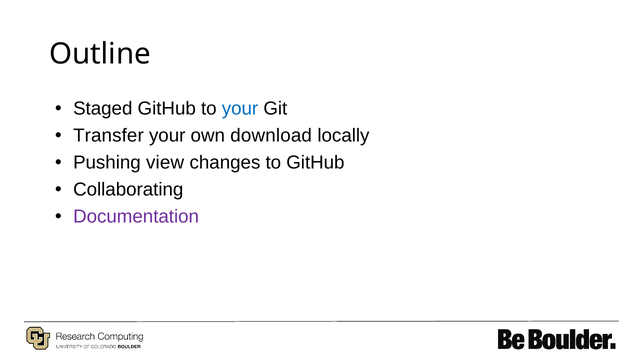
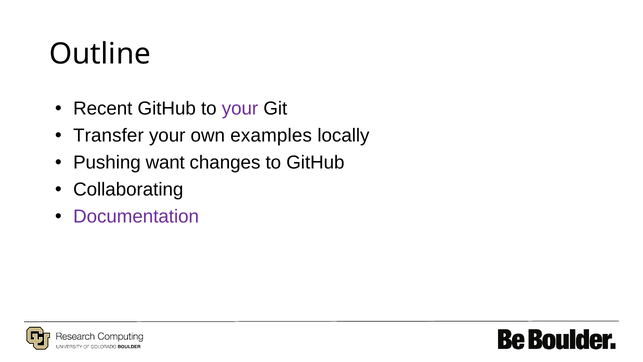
Staged: Staged -> Recent (103, 109)
your colour: blue -> purple (240, 109)
download: download -> examples (271, 136)
view: view -> want (165, 163)
